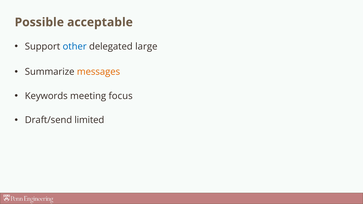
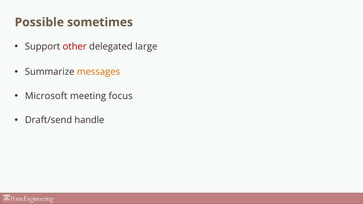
acceptable: acceptable -> sometimes (100, 22)
other colour: blue -> red (75, 47)
Keywords: Keywords -> Microsoft (46, 96)
limited: limited -> handle (89, 120)
